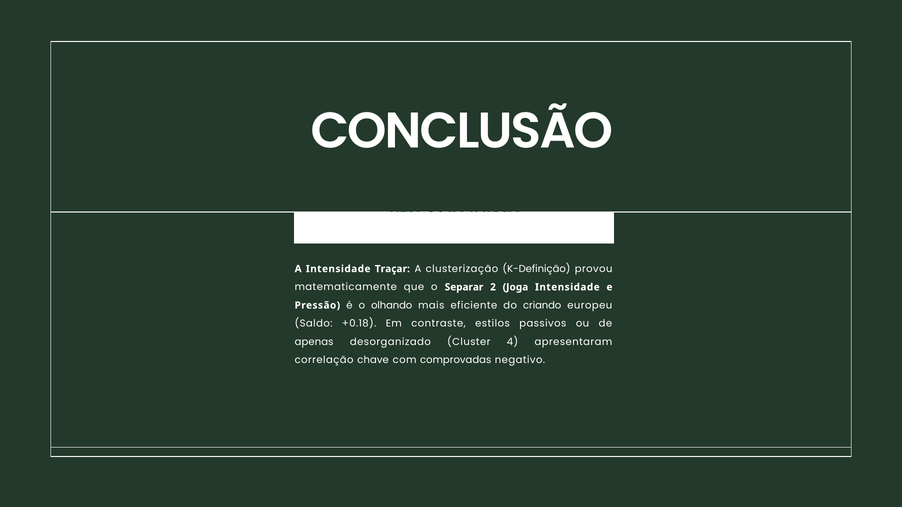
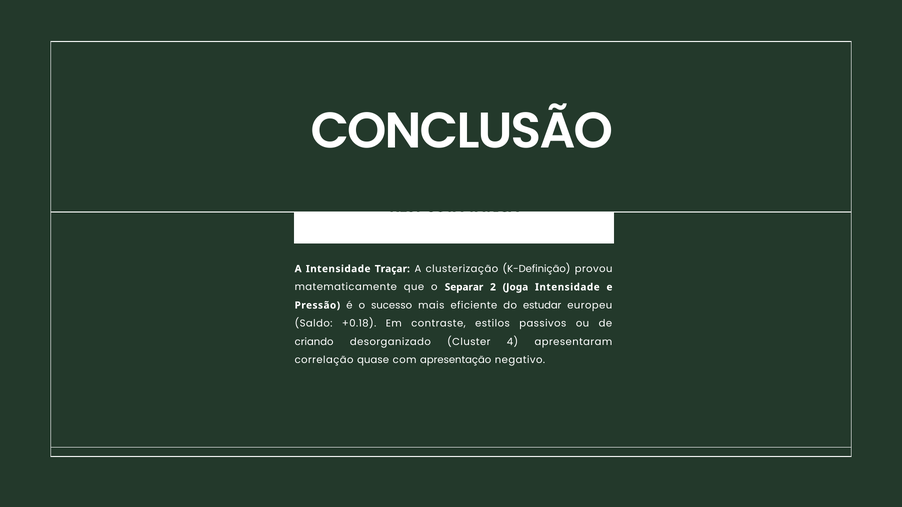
olhando: olhando -> sucesso (392, 306)
criando: criando -> estudar (542, 306)
apenas: apenas -> criando (314, 342)
chave: chave -> quase (373, 360)
comprovadas: comprovadas -> apresentação (456, 360)
